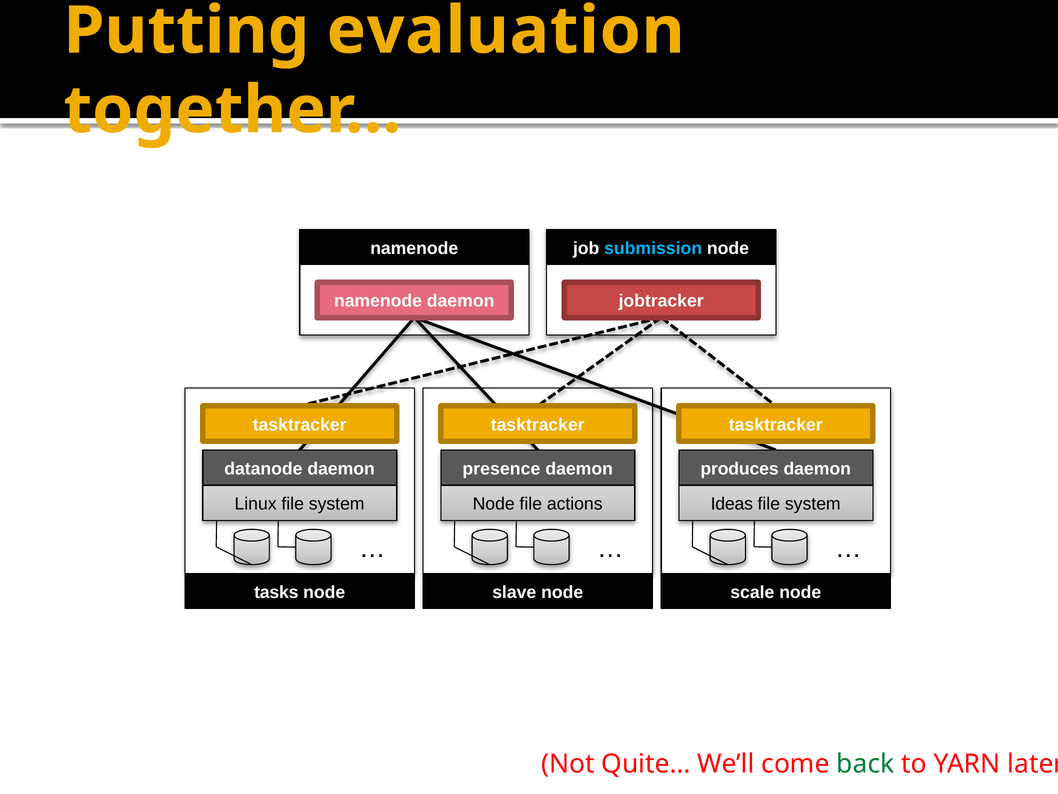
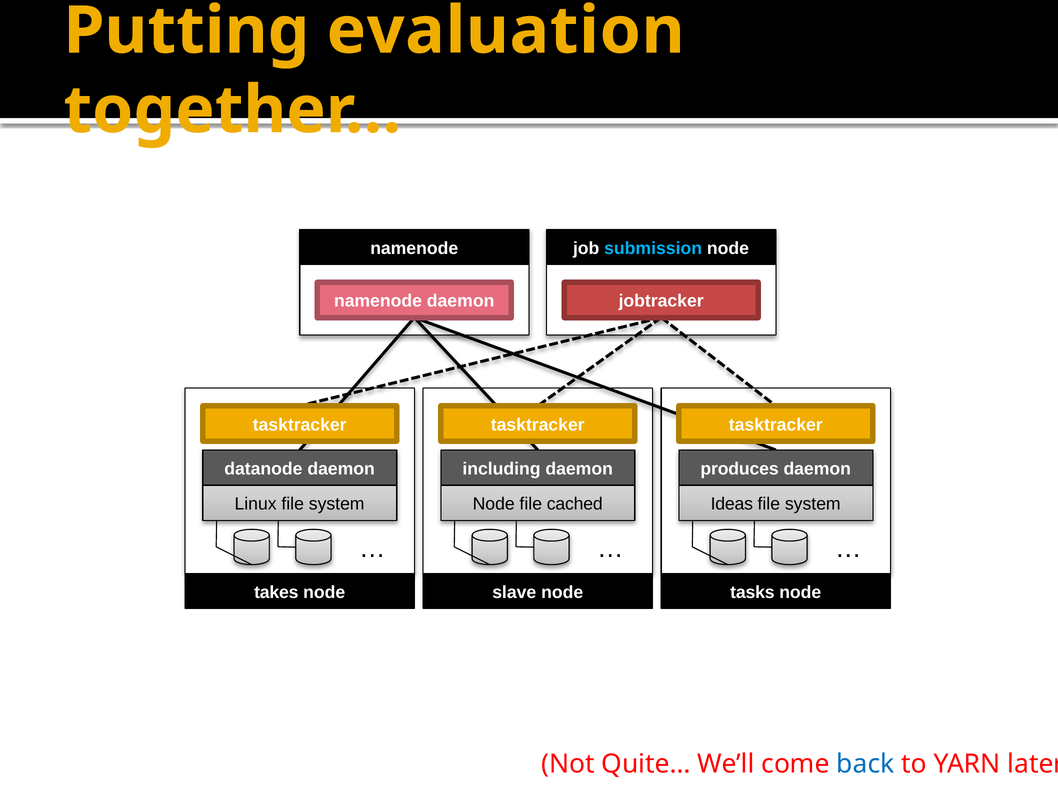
presence: presence -> including (501, 468)
actions: actions -> cached (575, 504)
tasks: tasks -> takes (276, 592)
scale: scale -> tasks (752, 592)
back colour: green -> blue (865, 763)
